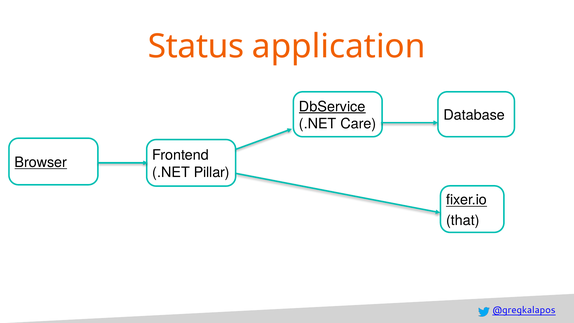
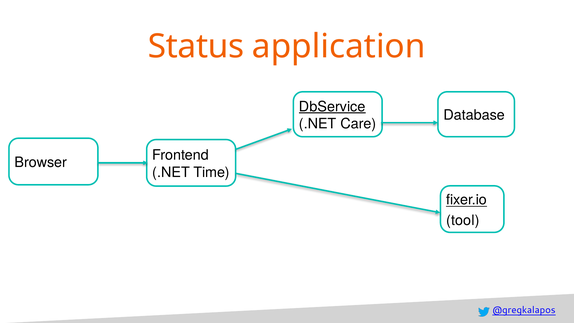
Browser underline: present -> none (41, 162)
Pillar: Pillar -> Time (212, 172)
that: that -> tool (463, 220)
